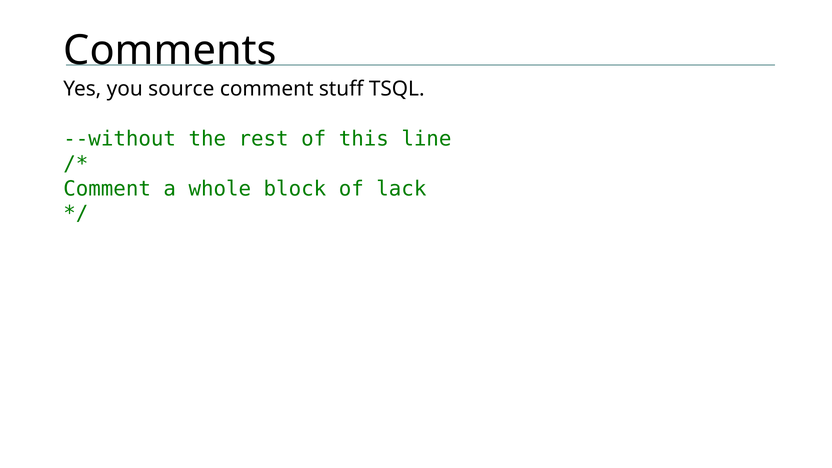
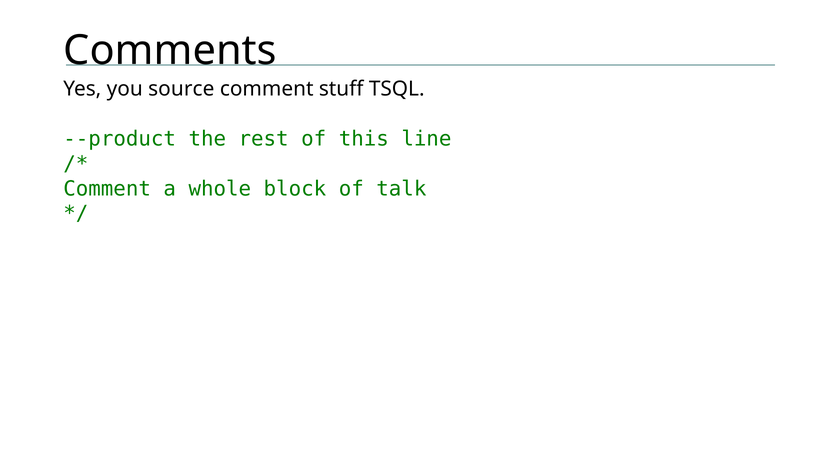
--without: --without -> --product (120, 139)
lack: lack -> talk (401, 189)
